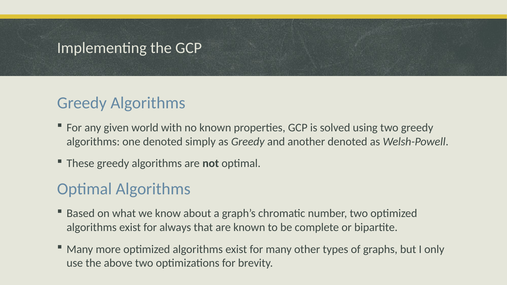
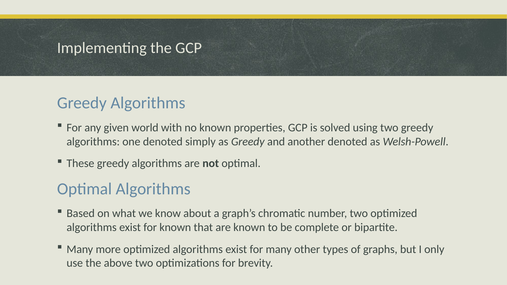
for always: always -> known (175, 228)
